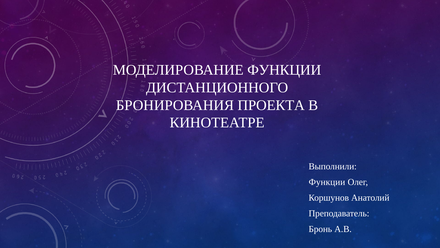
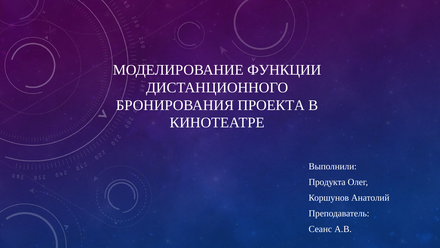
Функции: Функции -> Продукта (327, 182)
Бронь: Бронь -> Сеанс (320, 229)
